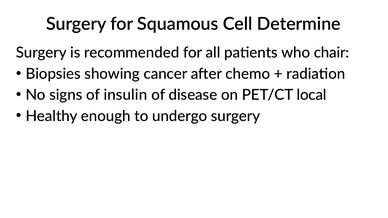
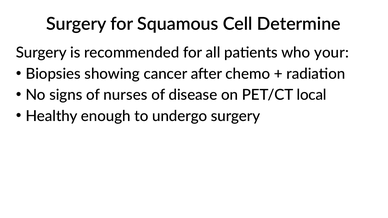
chair: chair -> your (331, 53)
insulin: insulin -> nurses (125, 95)
